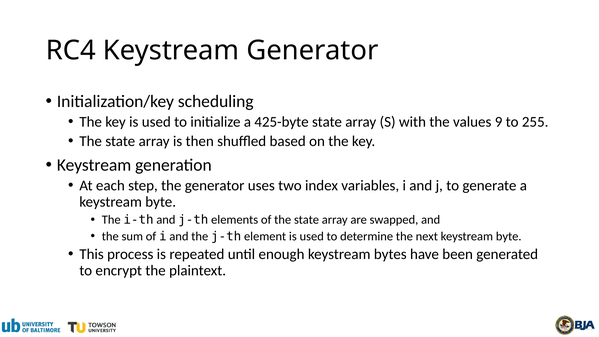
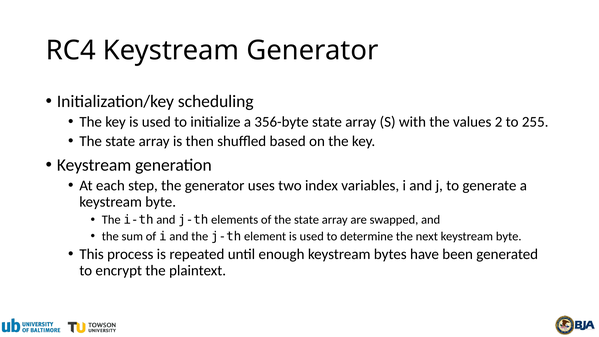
425-byte: 425-byte -> 356-byte (282, 122)
9: 9 -> 2 (499, 122)
